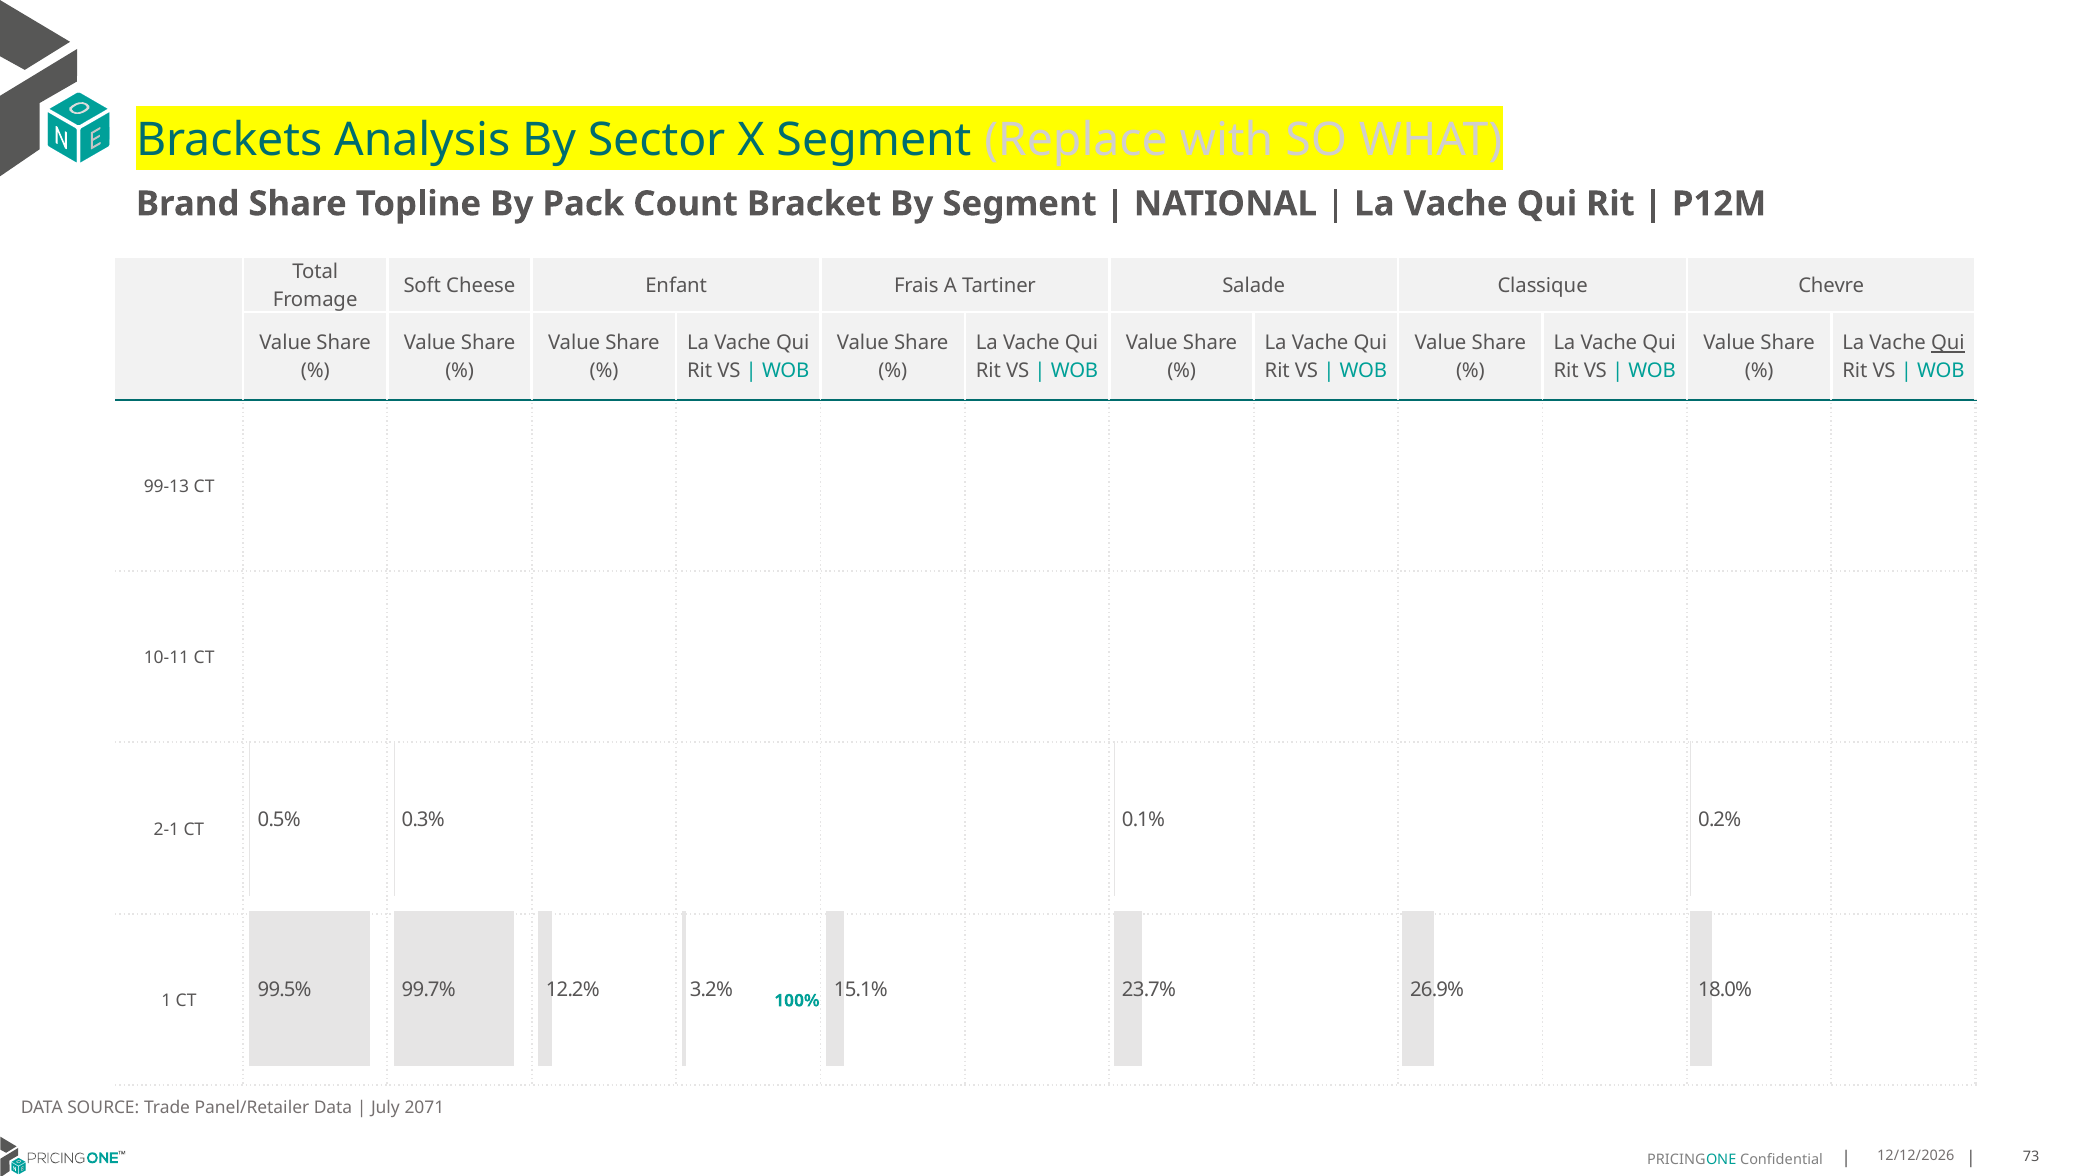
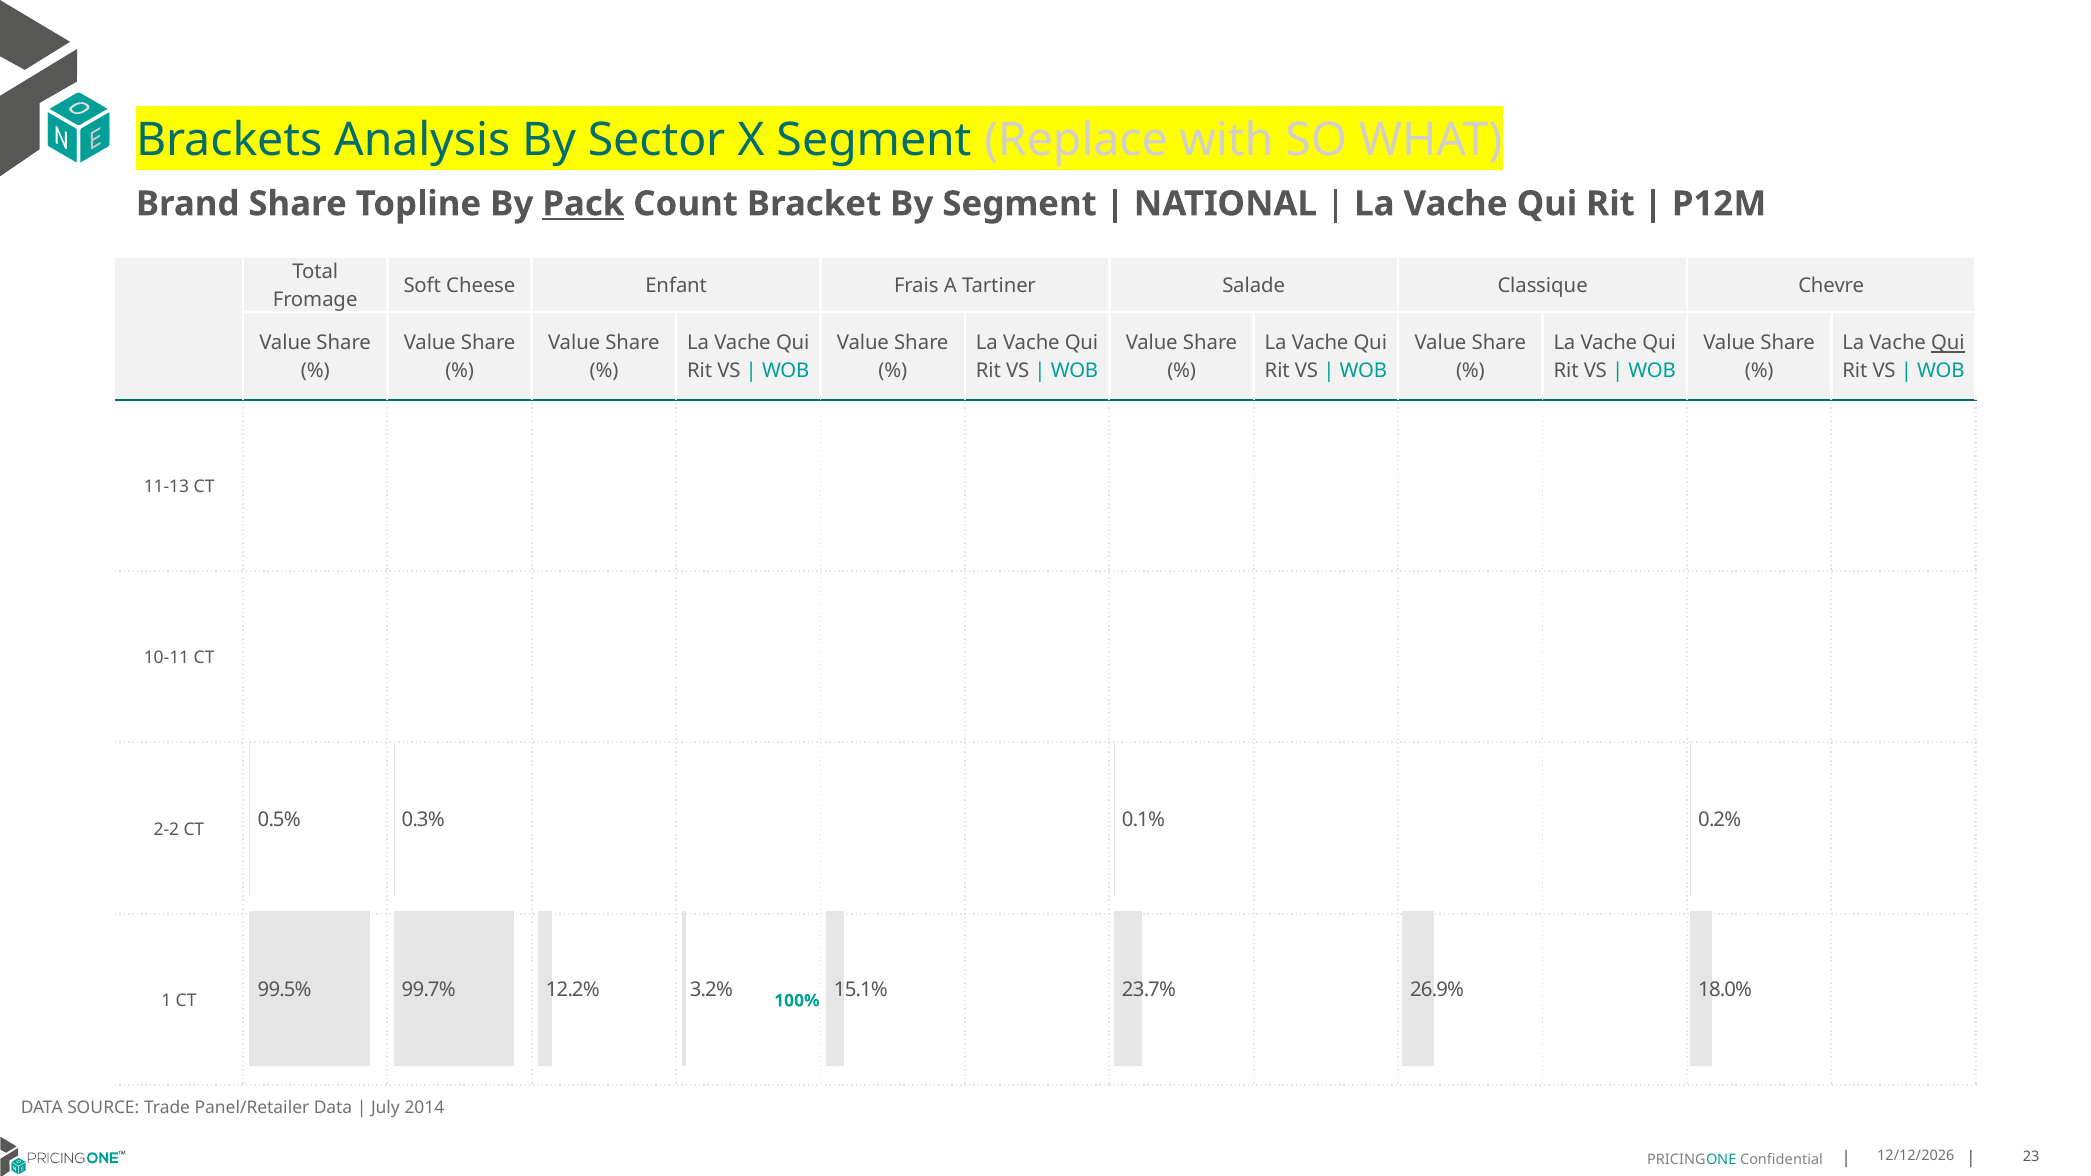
Pack underline: none -> present (583, 204)
99-13: 99-13 -> 11-13 (166, 487)
2-1: 2-1 -> 2-2 (166, 830)
2071: 2071 -> 2014 (424, 1108)
73: 73 -> 23 (2031, 1156)
